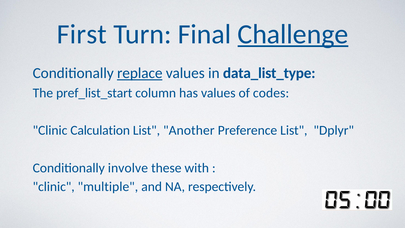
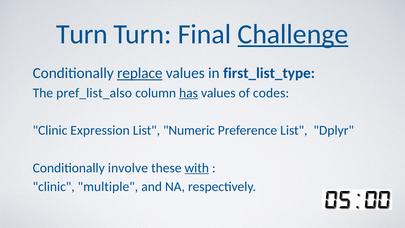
First: First -> Turn (82, 34)
data_list_type: data_list_type -> first_list_type (269, 73)
pref_list_start: pref_list_start -> pref_list_also (94, 93)
has underline: none -> present (189, 93)
Calculation: Calculation -> Expression (100, 130)
Another: Another -> Numeric (189, 130)
with underline: none -> present (197, 168)
